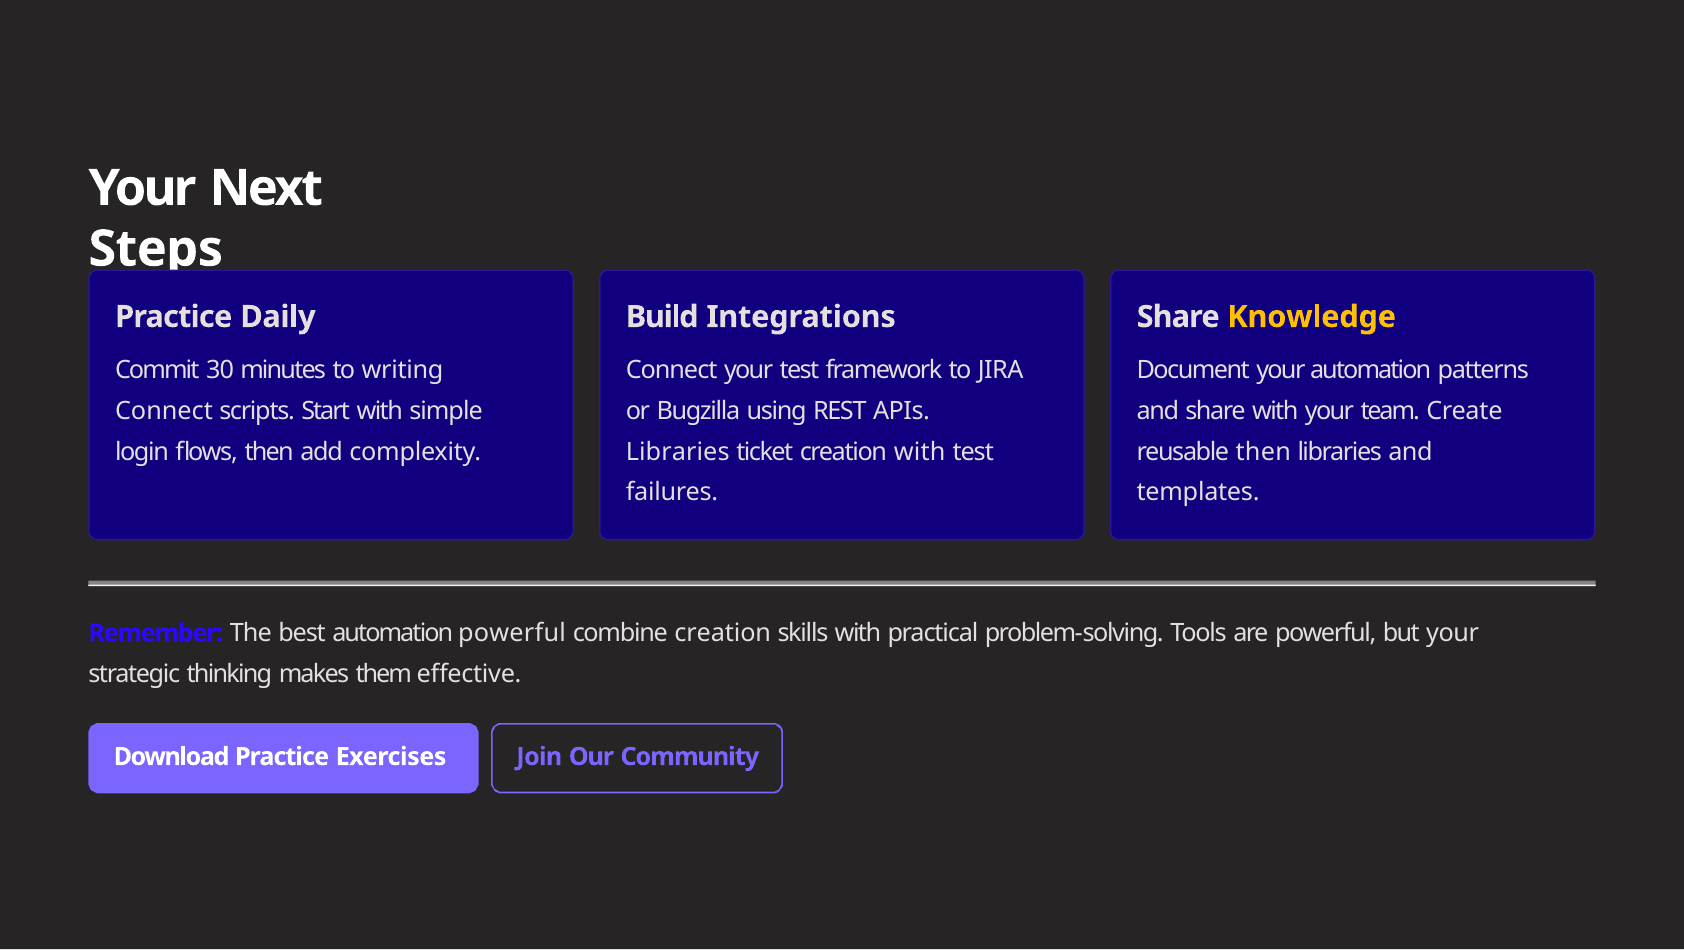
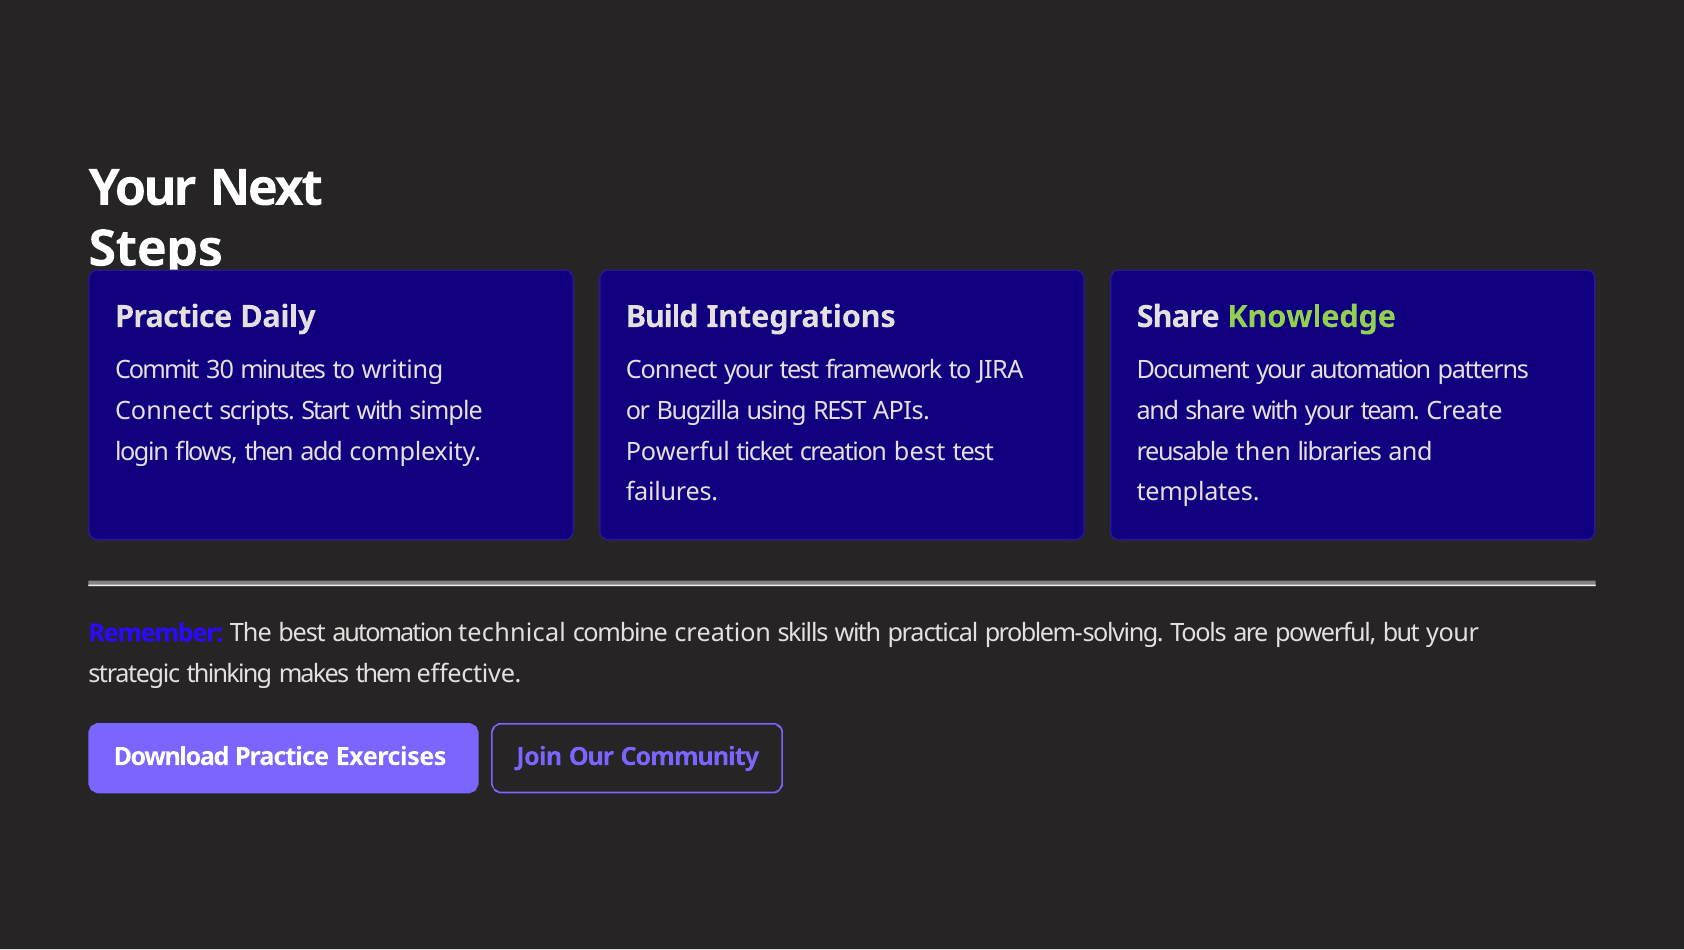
Knowledge colour: yellow -> light green (1312, 317)
Libraries: Libraries -> Powerful (678, 452)
creation with: with -> best (920, 452)
automation powerful: powerful -> technical (512, 633)
